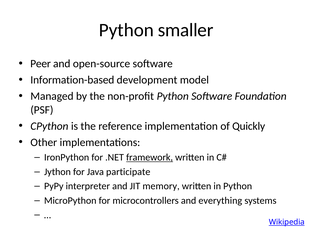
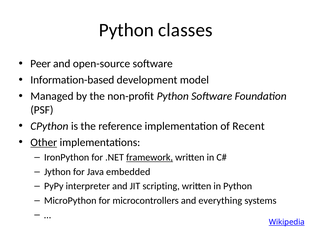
smaller: smaller -> classes (185, 30)
Quickly: Quickly -> Recent (249, 126)
Other underline: none -> present (44, 142)
participate: participate -> embedded (128, 172)
memory: memory -> scripting (161, 186)
